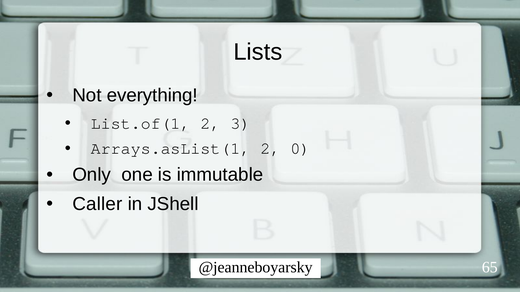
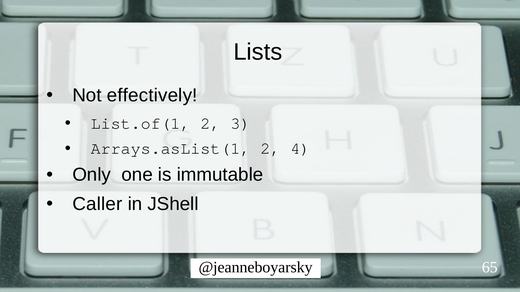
everything: everything -> effectively (152, 95)
0: 0 -> 4 (300, 149)
